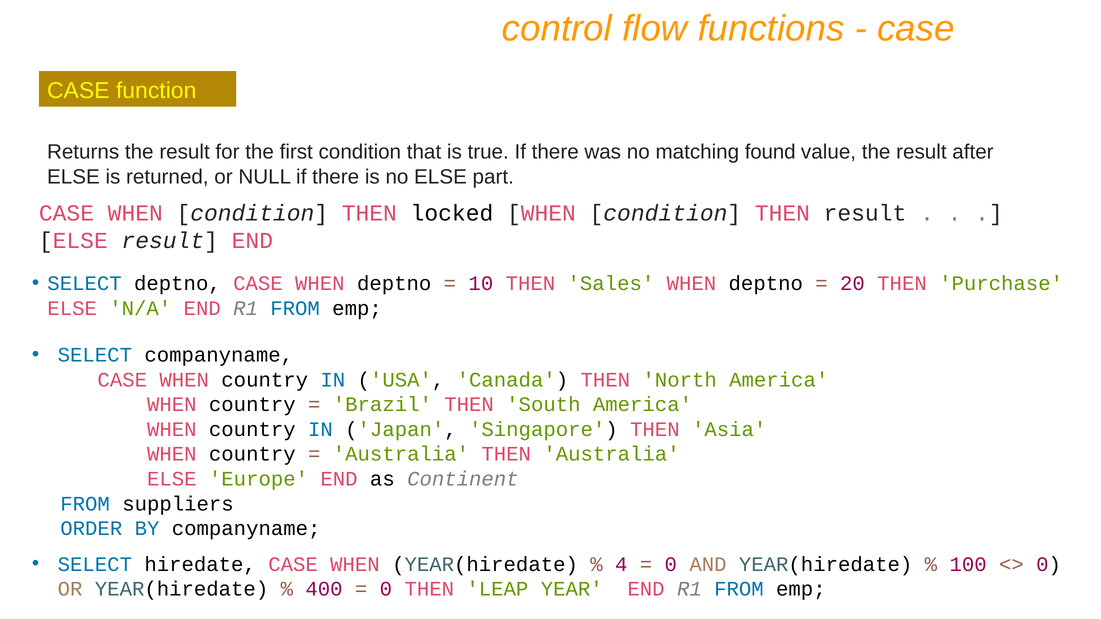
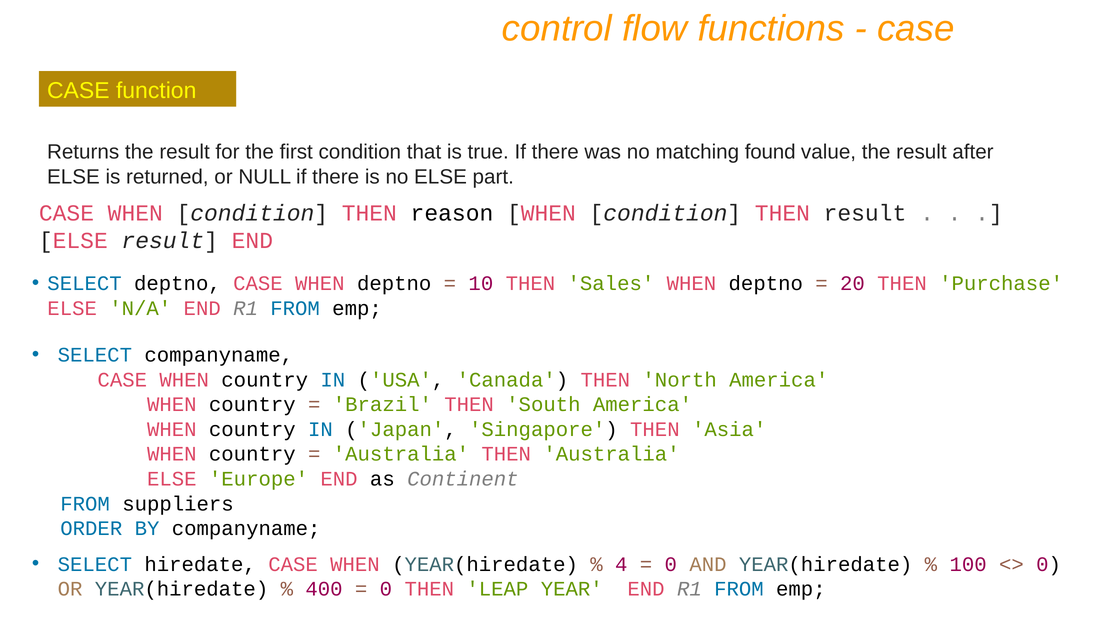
locked: locked -> reason (452, 213)
